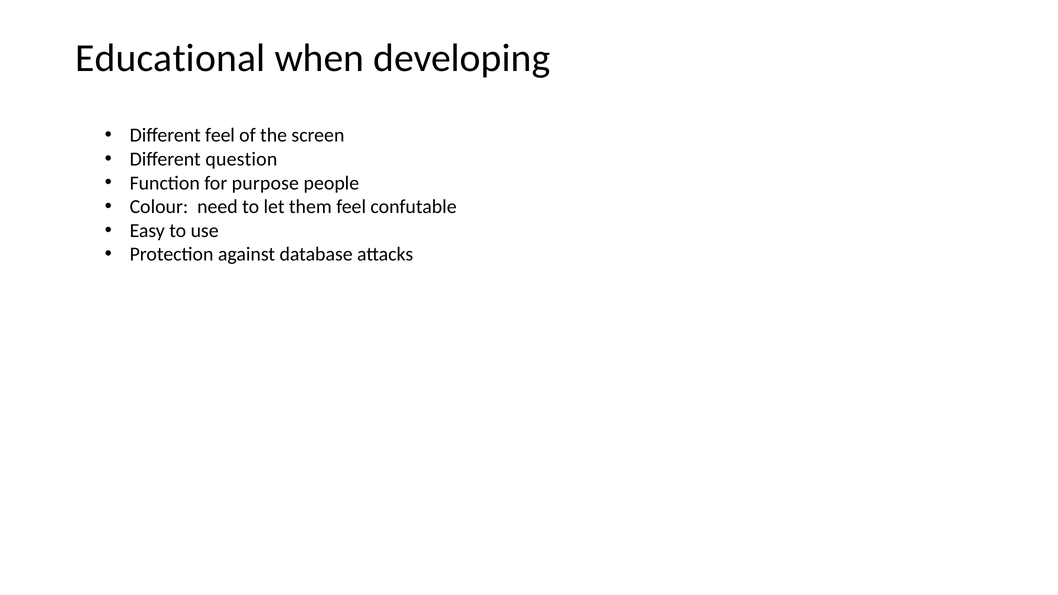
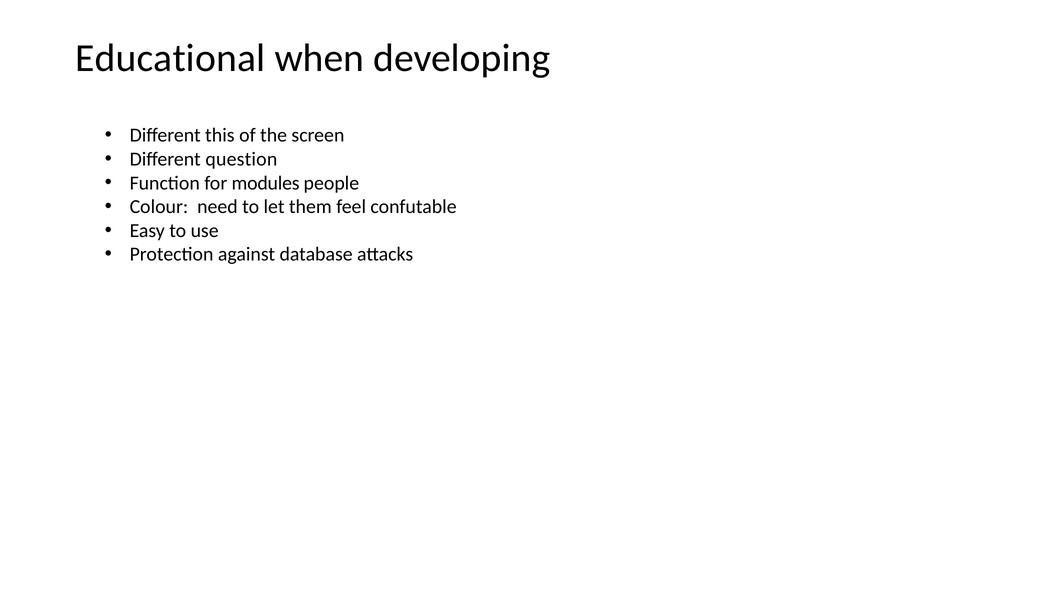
Different feel: feel -> this (220, 135)
purpose: purpose -> modules (266, 183)
